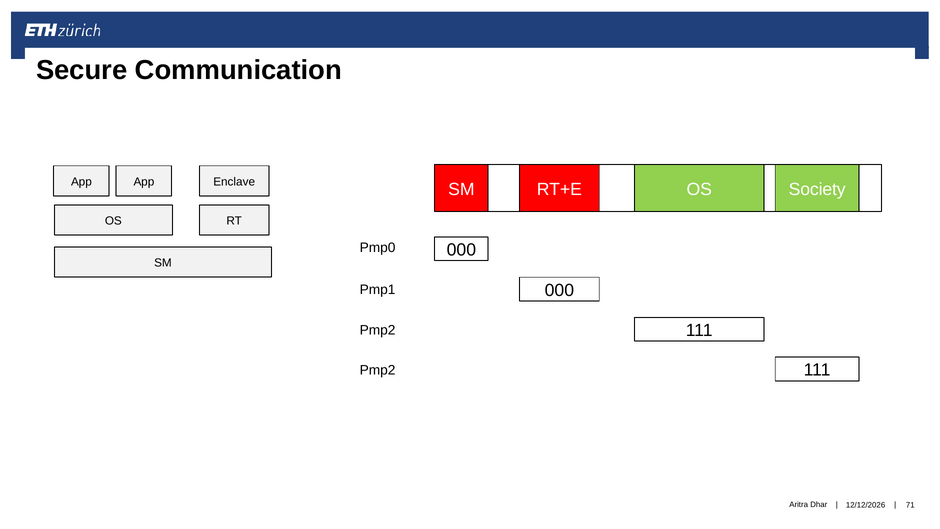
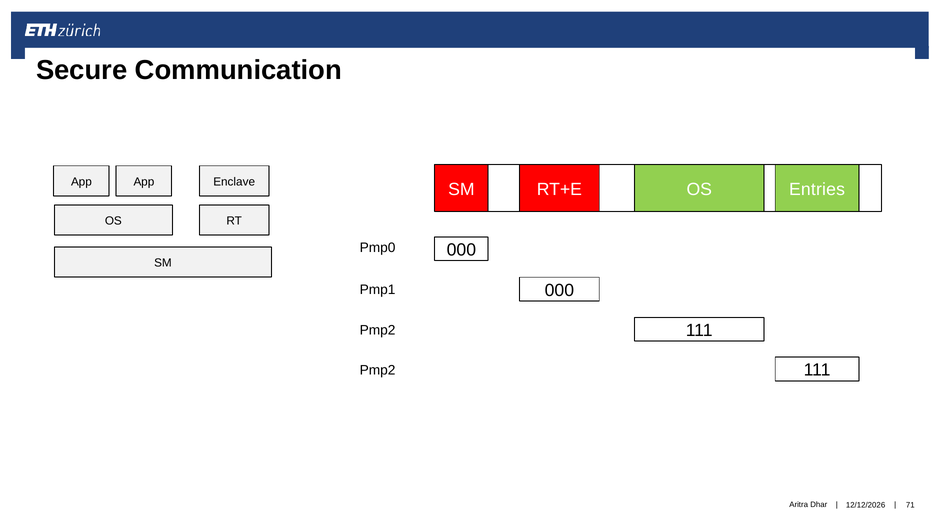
Society: Society -> Entries (817, 189)
